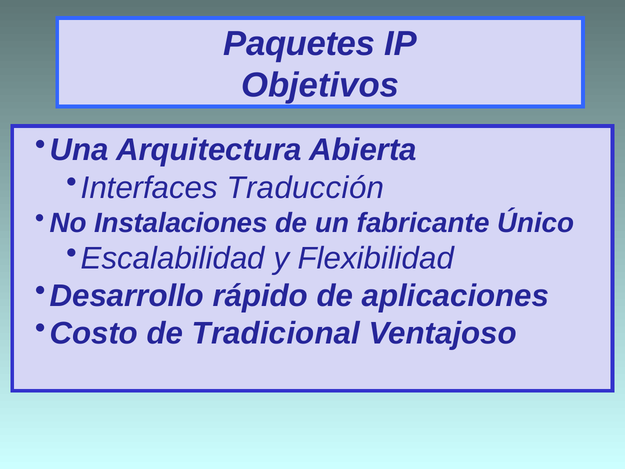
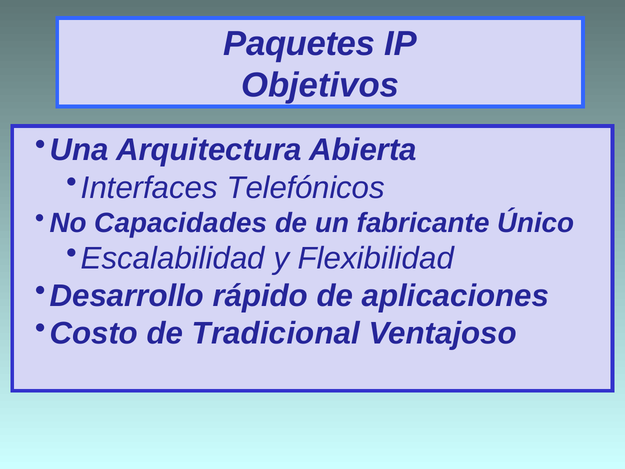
Traducción: Traducción -> Telefónicos (306, 188)
Instalaciones: Instalaciones -> Capacidades (181, 223)
